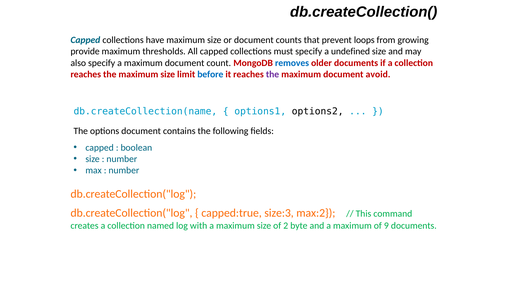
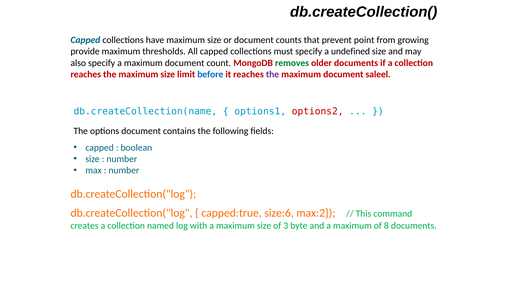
loops: loops -> point (364, 40)
removes colour: blue -> green (292, 63)
avoid: avoid -> saleel (378, 74)
options2 colour: black -> red (318, 111)
size:3: size:3 -> size:6 (279, 213)
2: 2 -> 3 (286, 226)
9: 9 -> 8 (386, 226)
